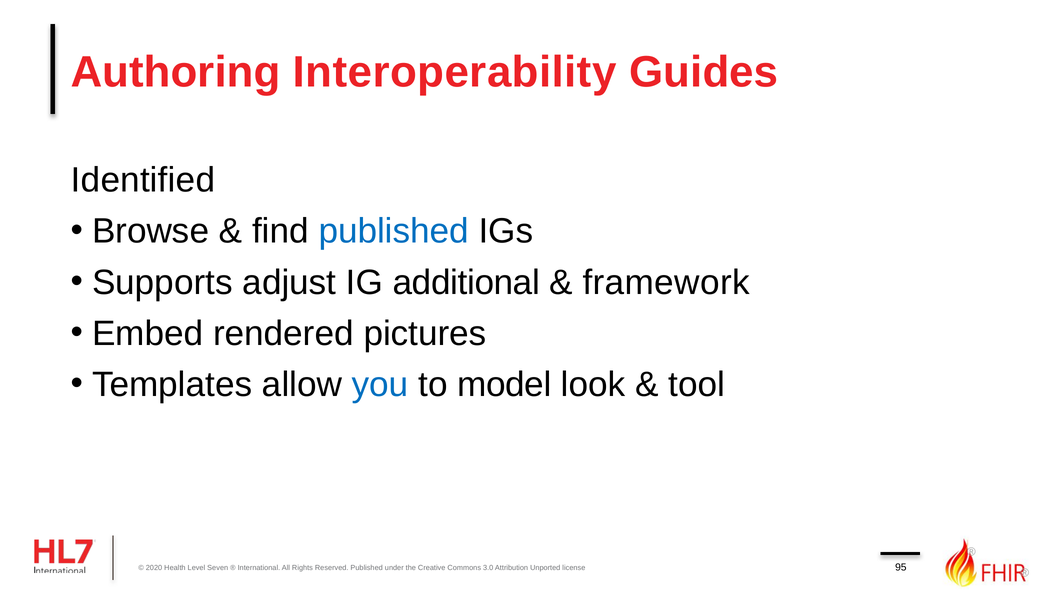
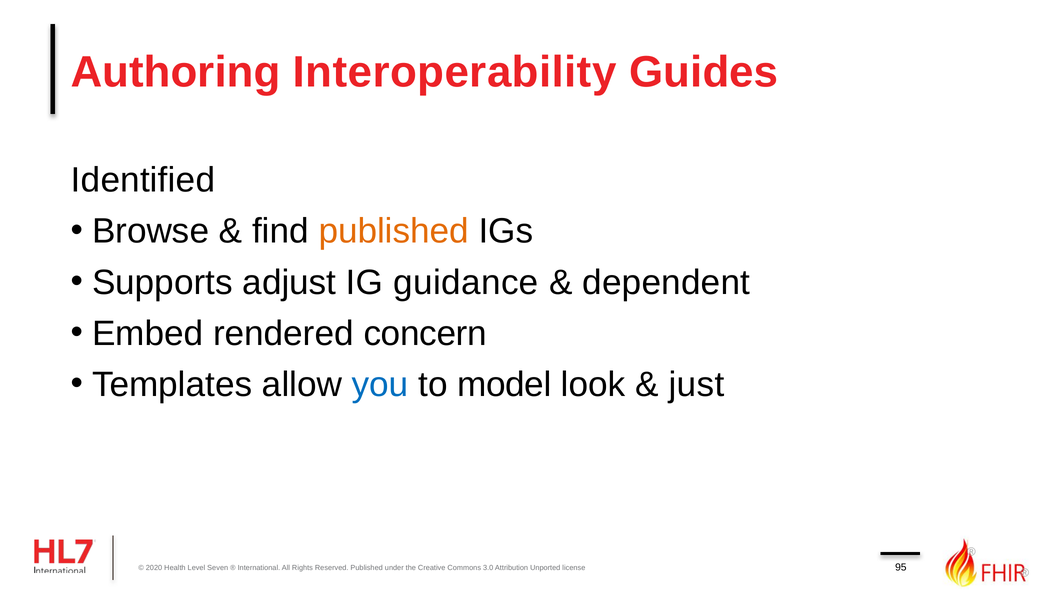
published colour: blue -> orange (394, 231)
additional: additional -> guidance (466, 282)
framework: framework -> dependent (666, 282)
pictures: pictures -> concern (425, 333)
tool: tool -> just (697, 384)
